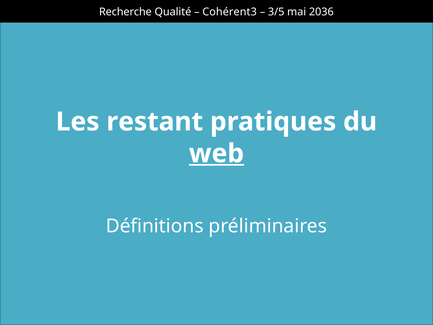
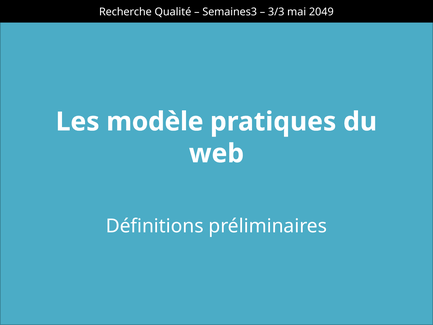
Cohérent3: Cohérent3 -> Semaines3 (230, 12)
3/5: 3/5 -> 3/3 (276, 12)
2036: 2036 -> 2049 (321, 12)
restant: restant -> modèle (155, 122)
web underline: present -> none (216, 153)
